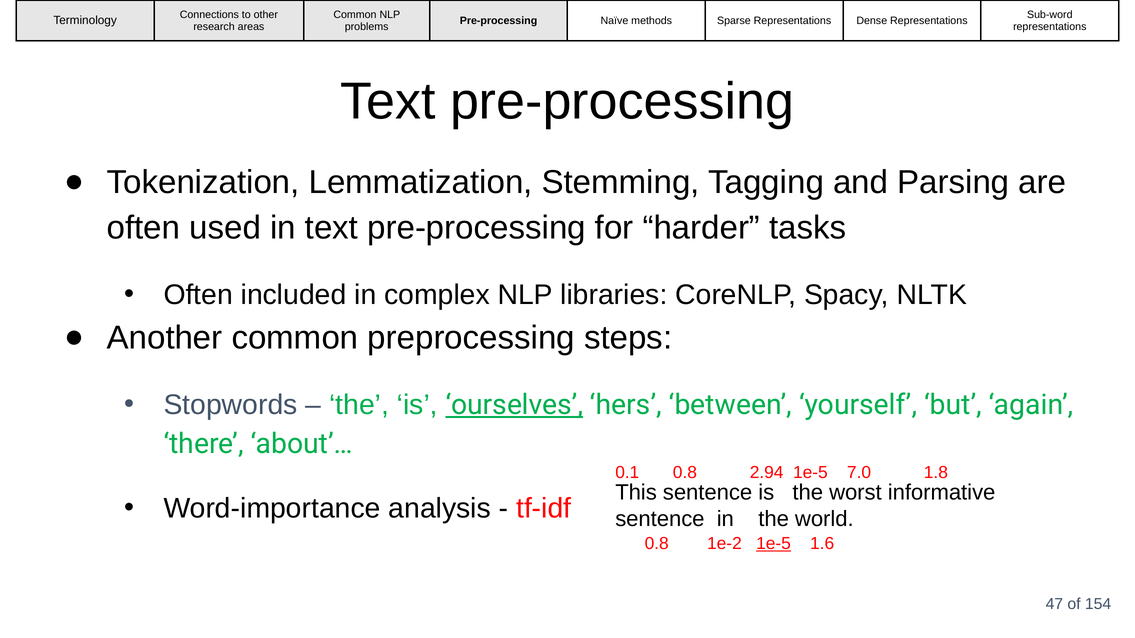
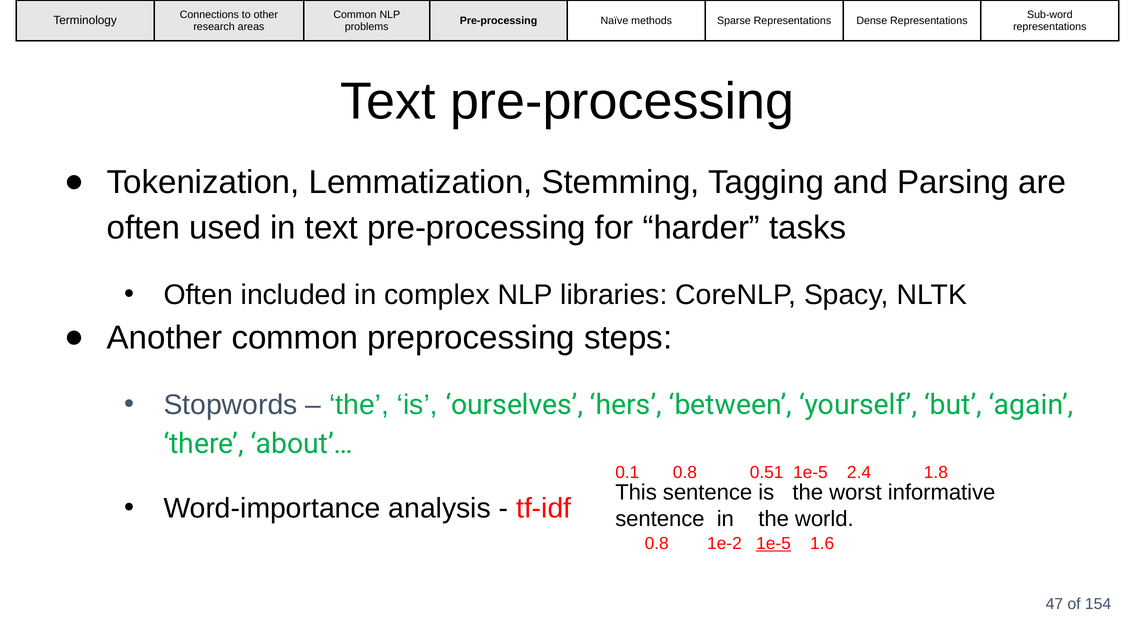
ourselves underline: present -> none (514, 405)
2.94: 2.94 -> 0.51 (767, 473)
7.0: 7.0 -> 2.4 (859, 473)
